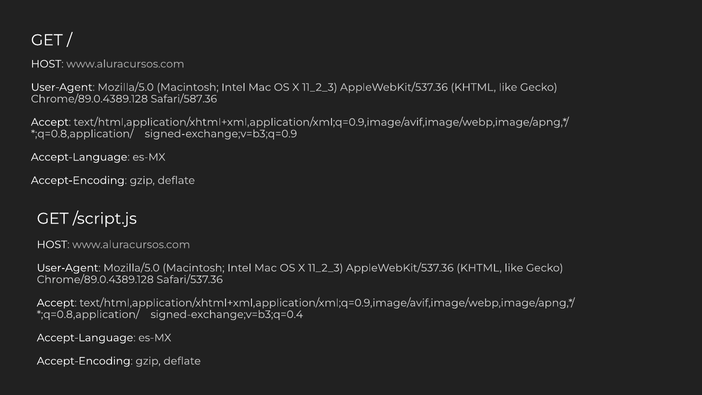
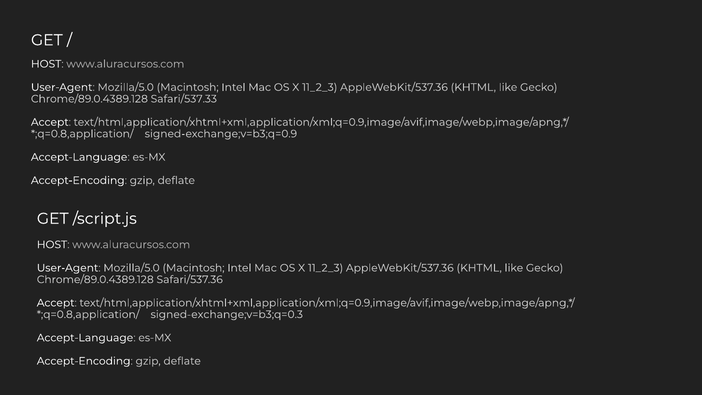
Safari/587.36: Safari/587.36 -> Safari/537.33 (184, 99)
signed-exchange;v=b3;q=0.4: signed-exchange;v=b3;q=0.4 -> signed-exchange;v=b3;q=0.3 (227, 314)
